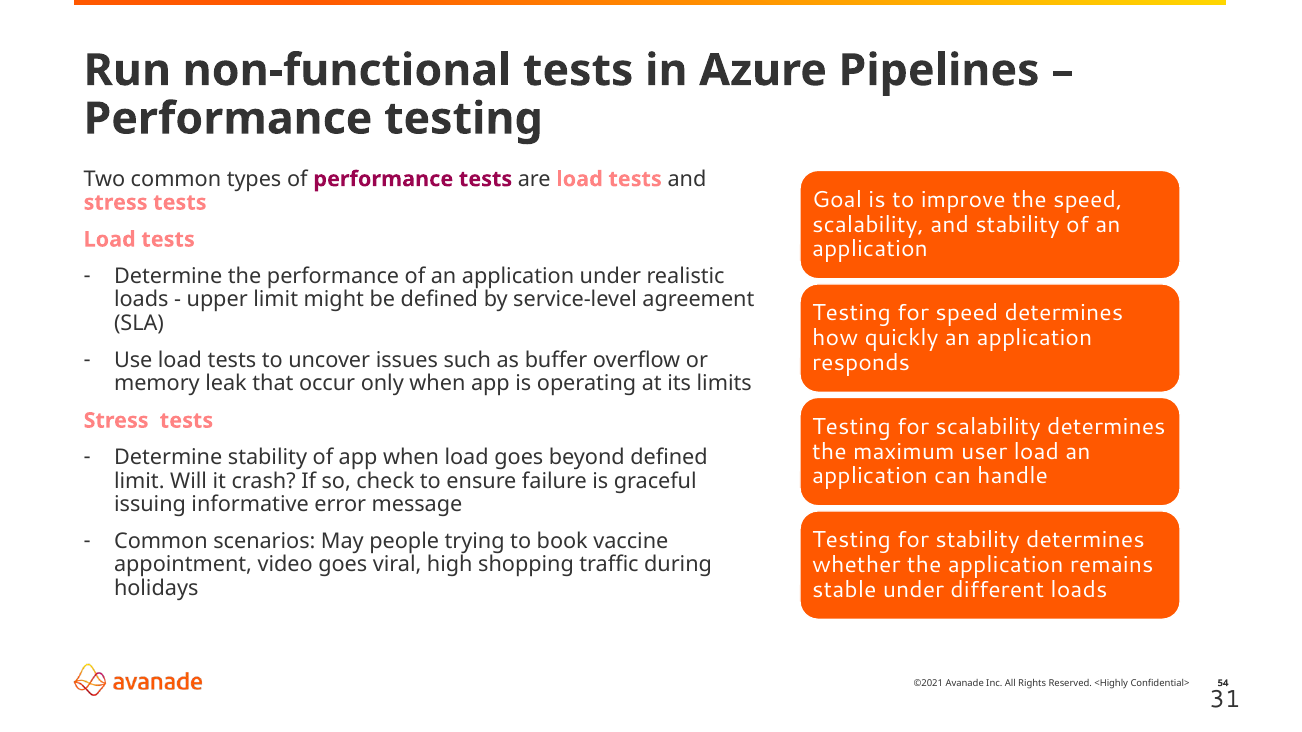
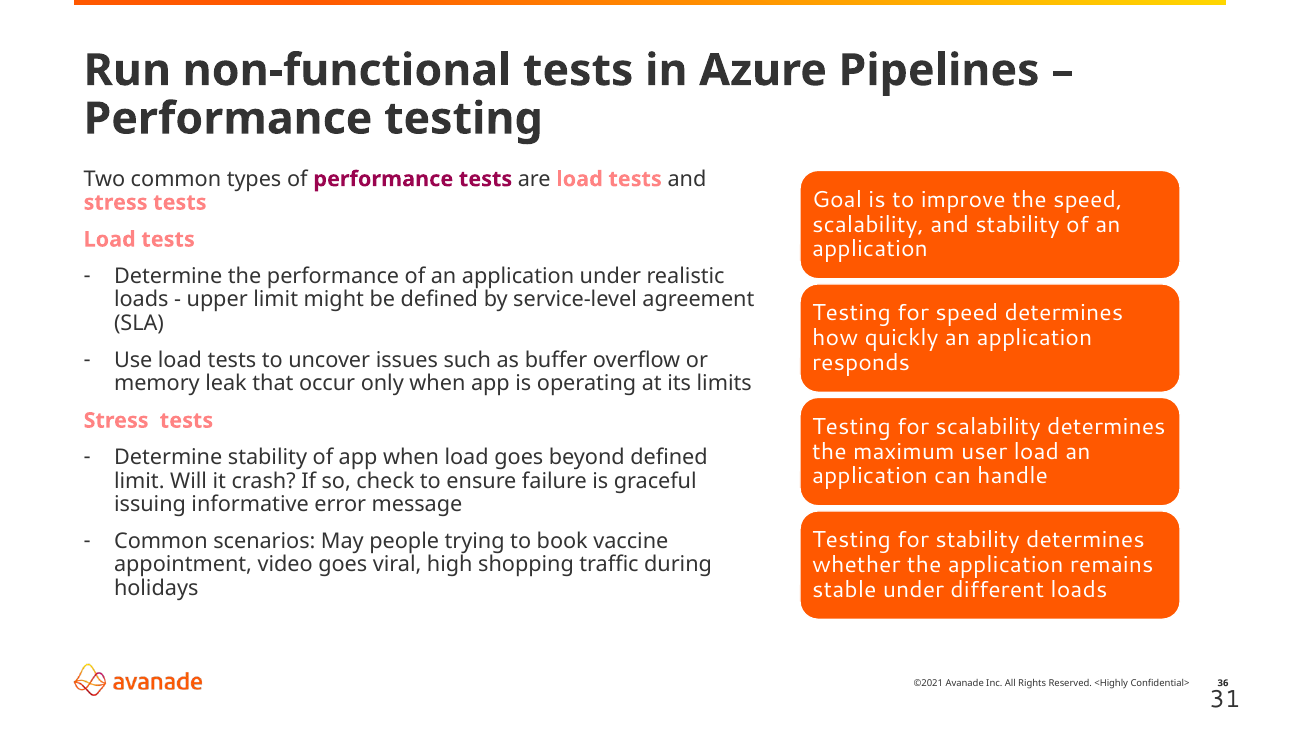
54: 54 -> 36 (1223, 683)
